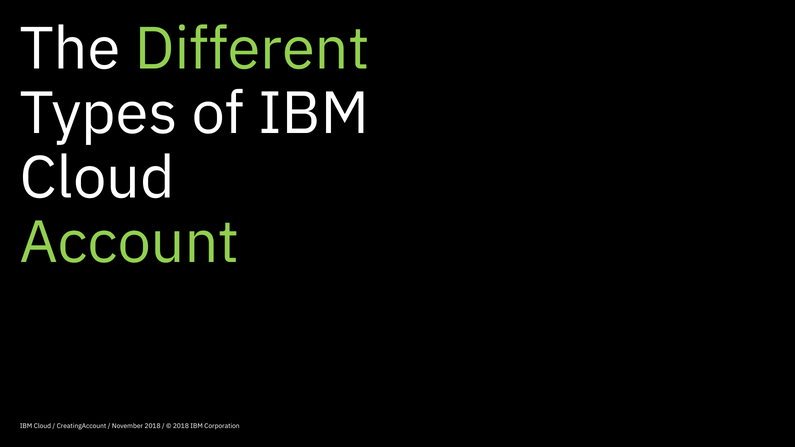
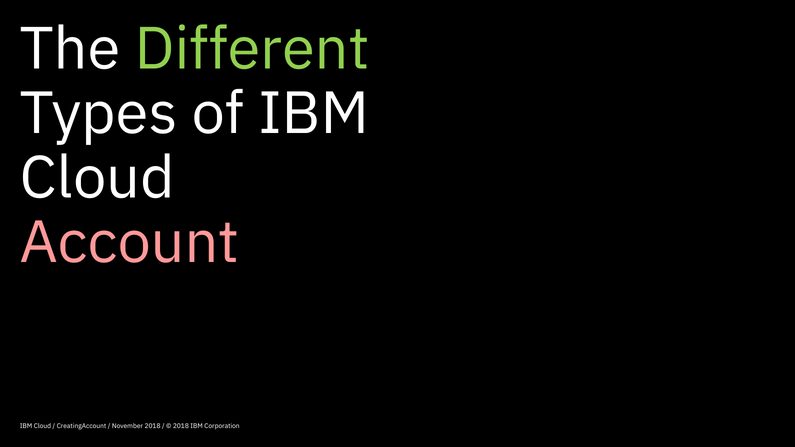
Account colour: light green -> pink (130, 243)
